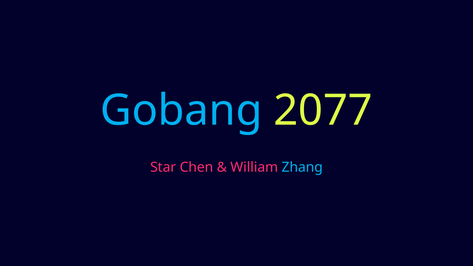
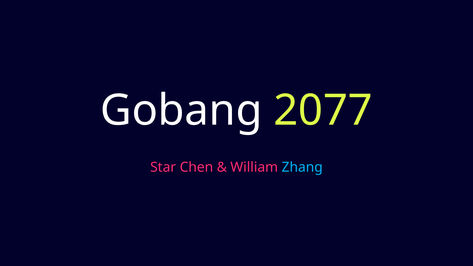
Gobang colour: light blue -> white (181, 111)
